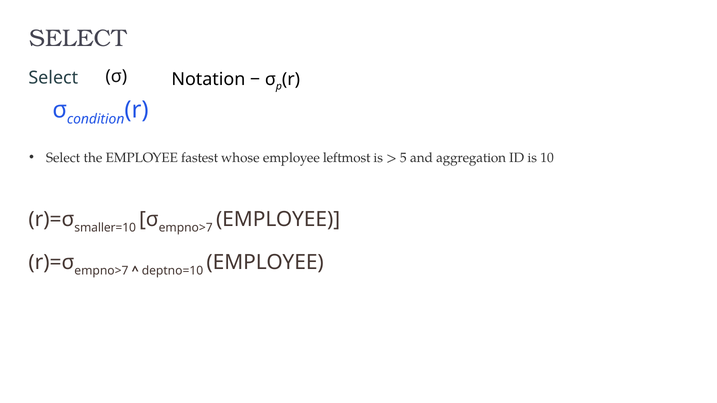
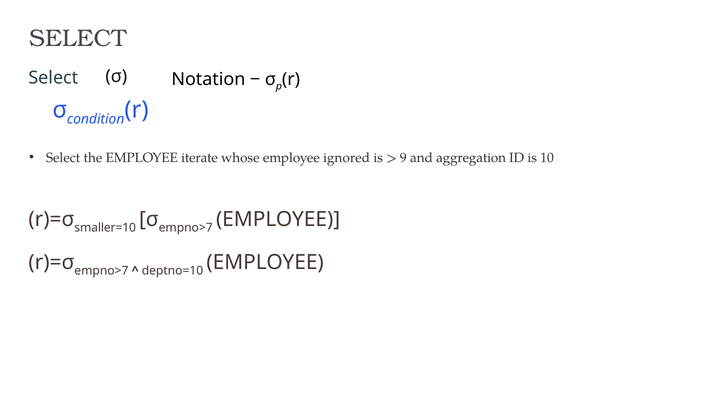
fastest: fastest -> iterate (200, 158)
leftmost: leftmost -> ignored (347, 158)
5: 5 -> 9 (403, 158)
